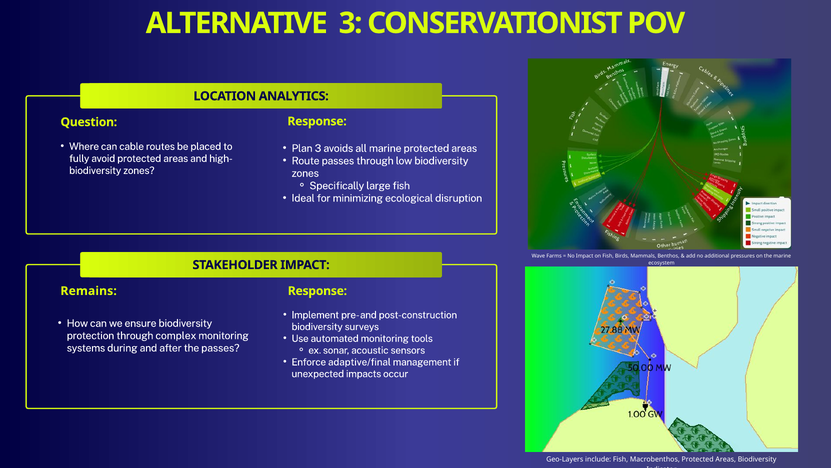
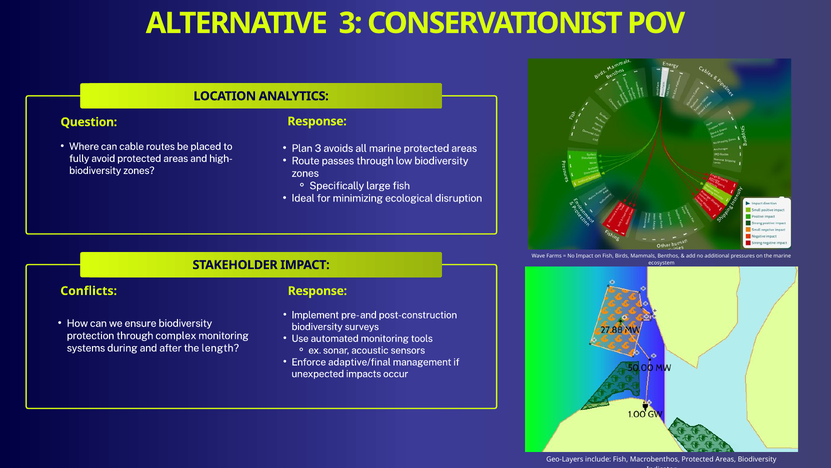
Remains: Remains -> Conflicts (89, 291)
the passes: passes -> length (220, 348)
